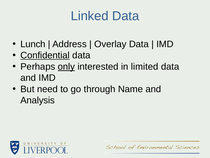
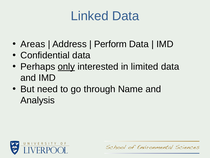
Lunch: Lunch -> Areas (33, 44)
Overlay: Overlay -> Perform (110, 44)
Confidential underline: present -> none (45, 55)
